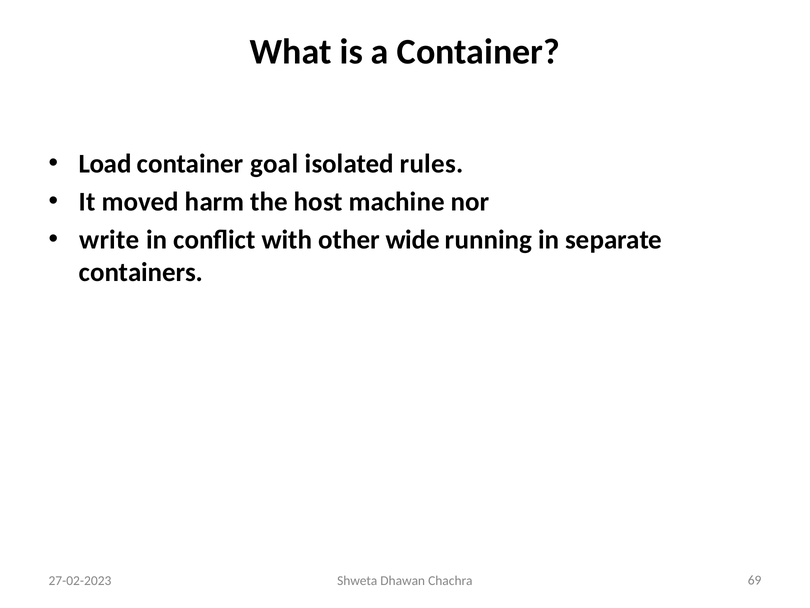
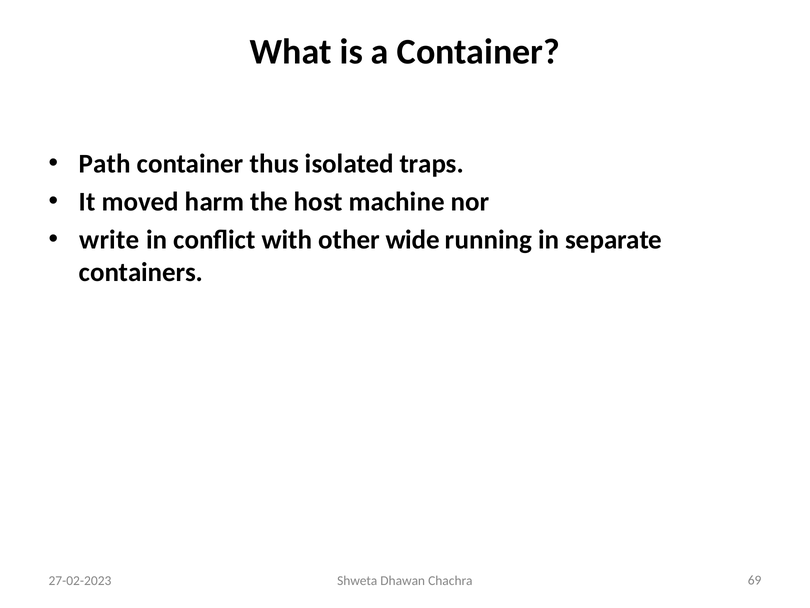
Load: Load -> Path (105, 164)
goal: goal -> thus (274, 164)
rules: rules -> traps (432, 164)
